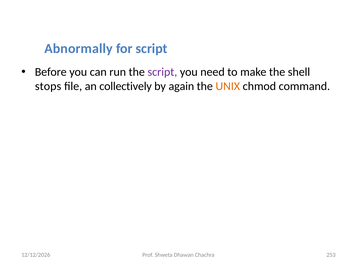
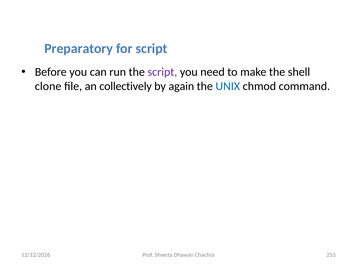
Abnormally: Abnormally -> Preparatory (79, 49)
stops: stops -> clone (48, 87)
UNIX colour: orange -> blue (228, 87)
